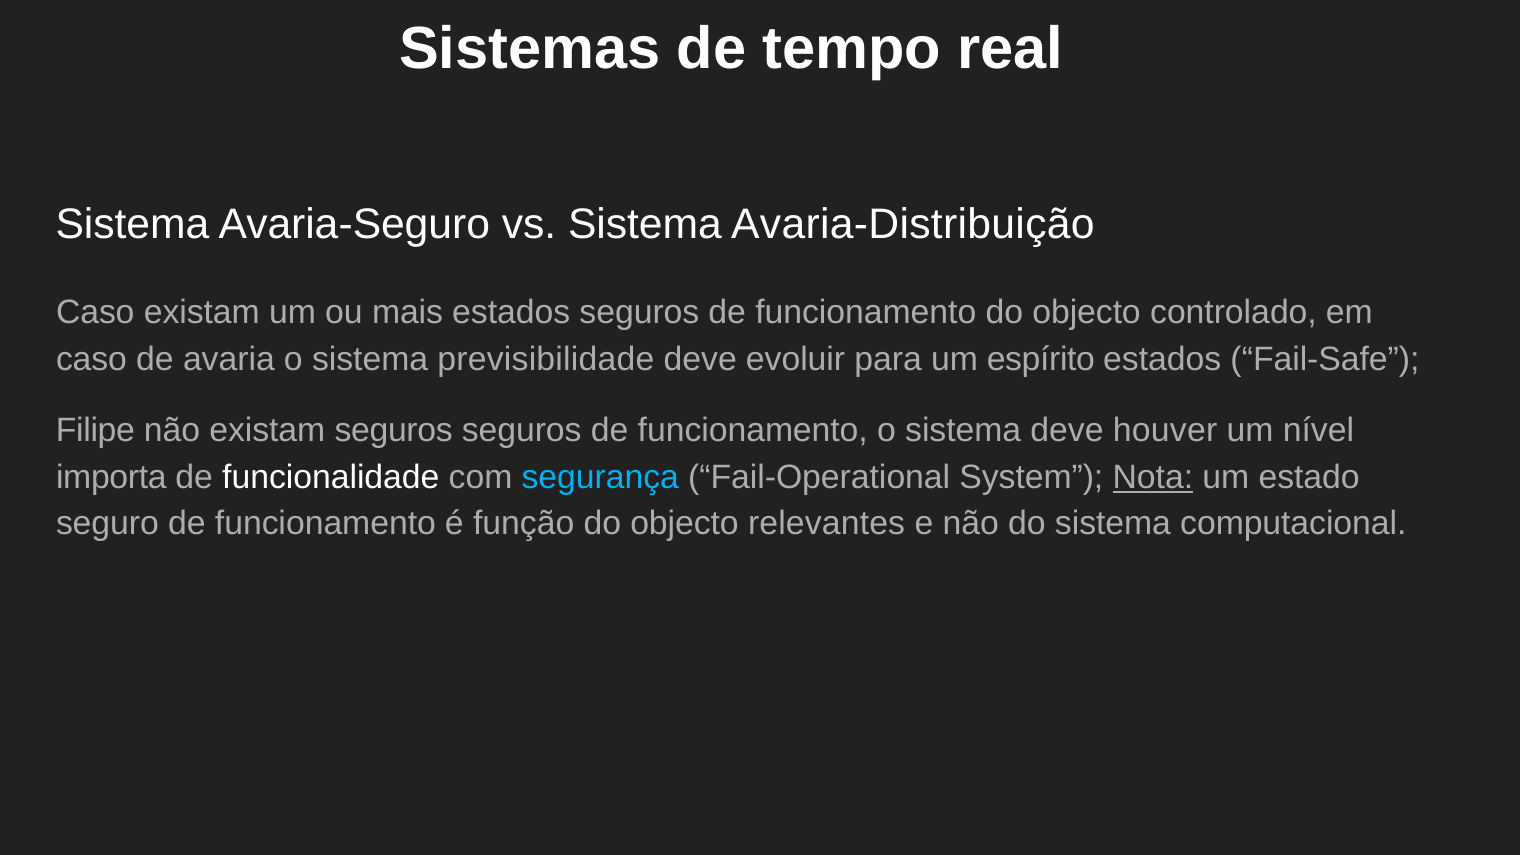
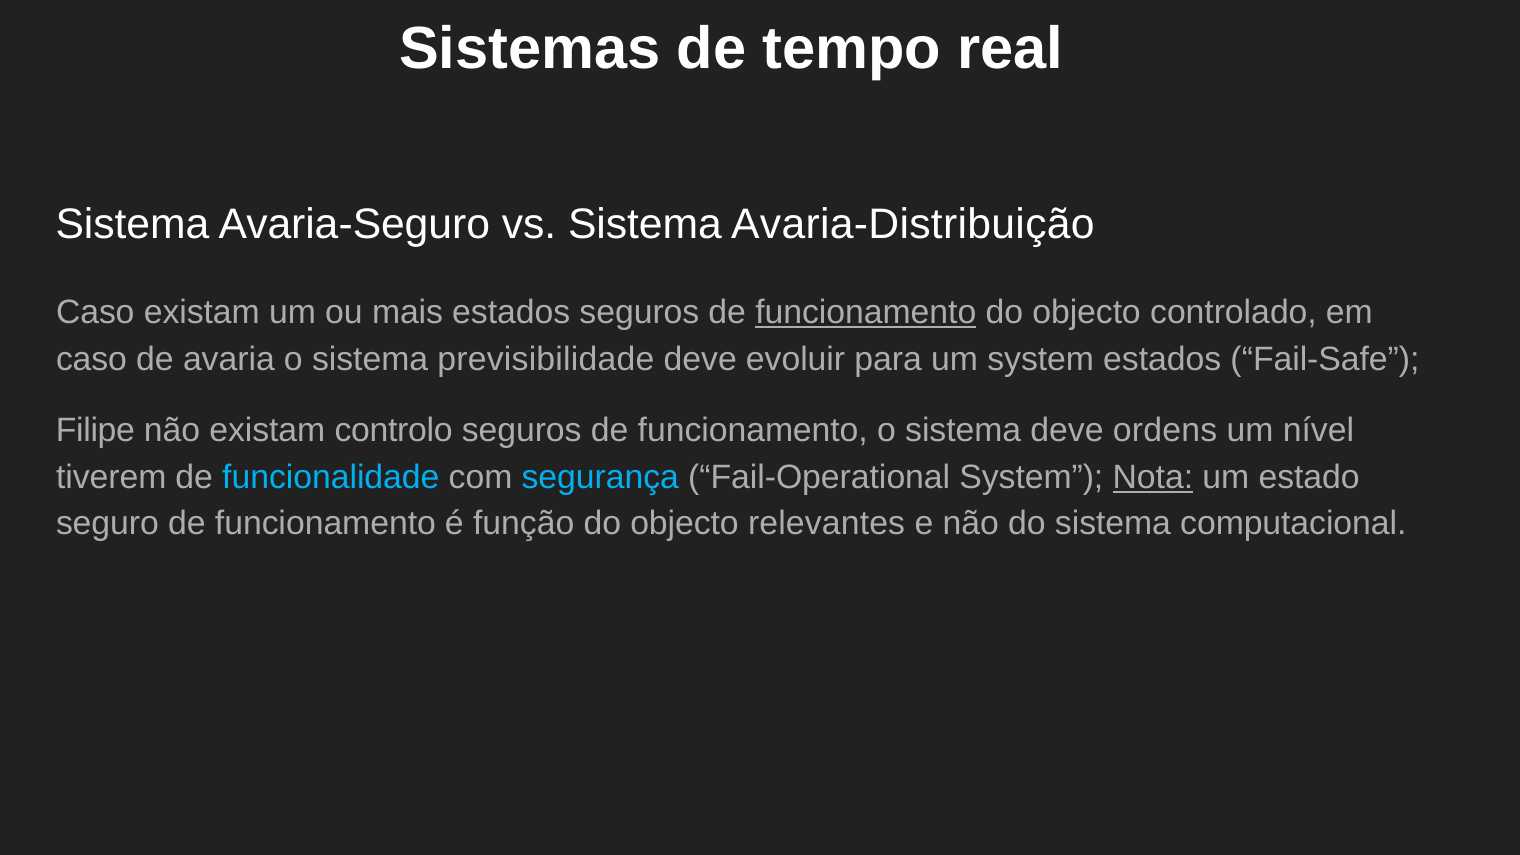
funcionamento underline: none -> present (866, 312)
um espírito: espírito -> system (1041, 359)
existam seguros: seguros -> controlo (394, 431)
houver: houver -> ordens (1165, 431)
importa: importa -> tiverem (111, 477)
funcionalidade colour: white -> light blue (331, 477)
